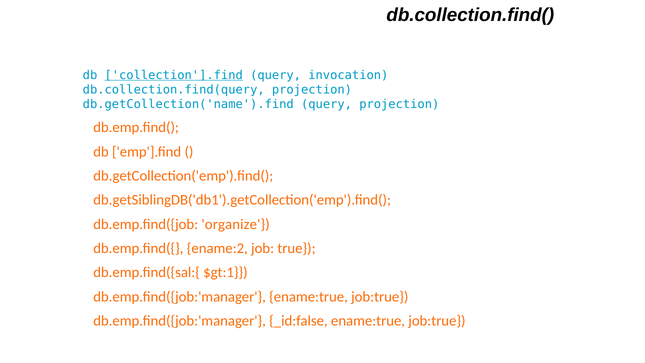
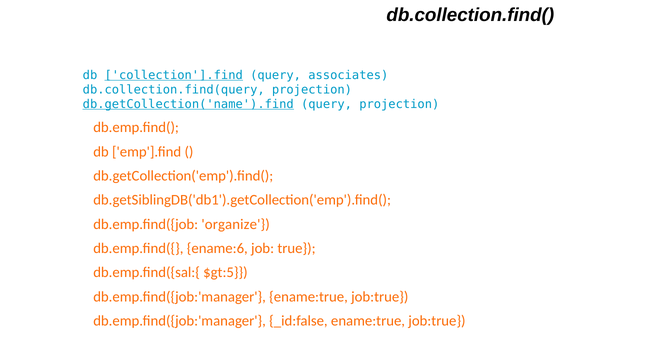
invocation: invocation -> associates (348, 75)
db.getCollection('name').find underline: none -> present (188, 104)
ename:2: ename:2 -> ename:6 (217, 248)
$gt:1: $gt:1 -> $gt:5 (225, 273)
